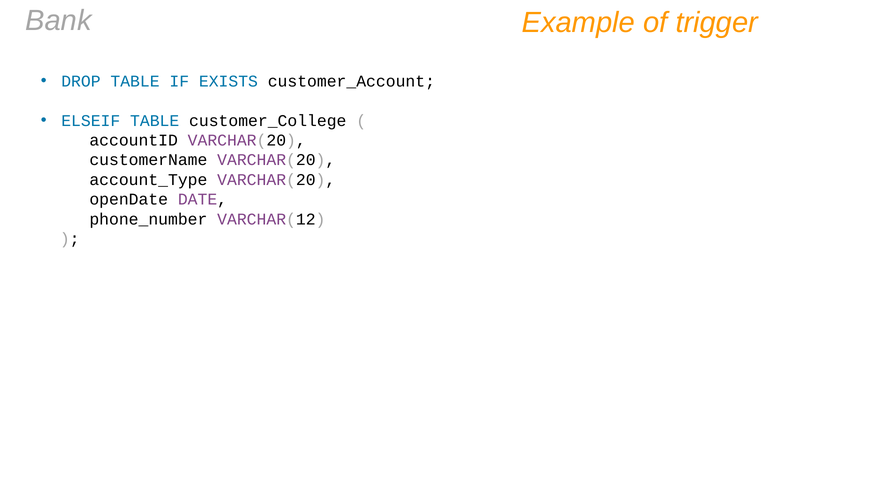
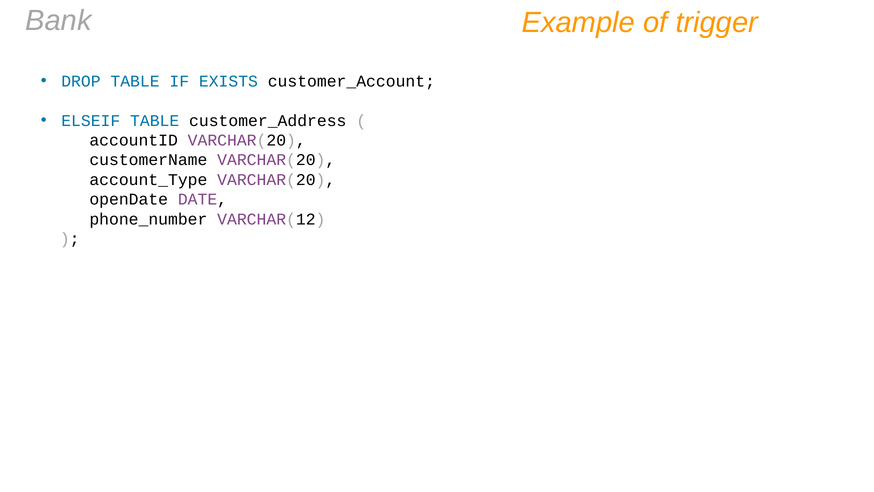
customer_College: customer_College -> customer_Address (268, 121)
